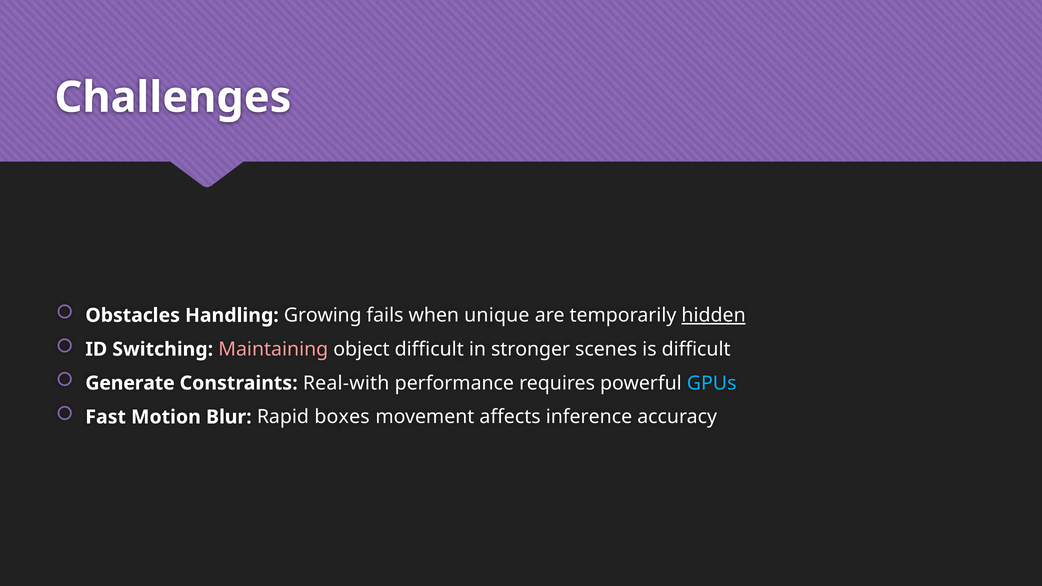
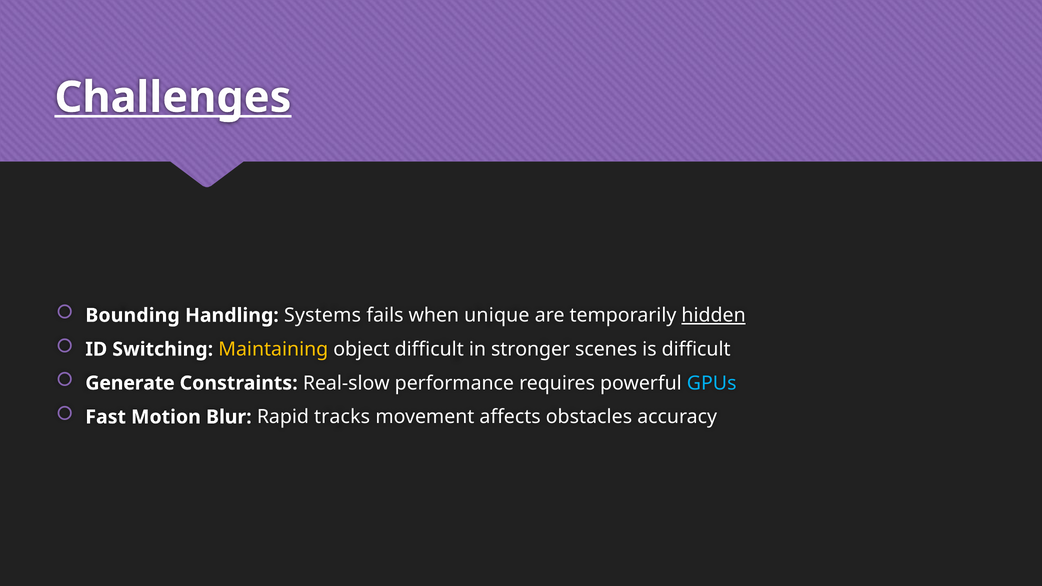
Challenges underline: none -> present (173, 97)
Obstacles: Obstacles -> Bounding (133, 315)
Growing: Growing -> Systems (323, 315)
Maintaining colour: pink -> yellow (273, 349)
Real-with: Real-with -> Real-slow (346, 383)
boxes: boxes -> tracks (342, 417)
inference: inference -> obstacles (589, 417)
